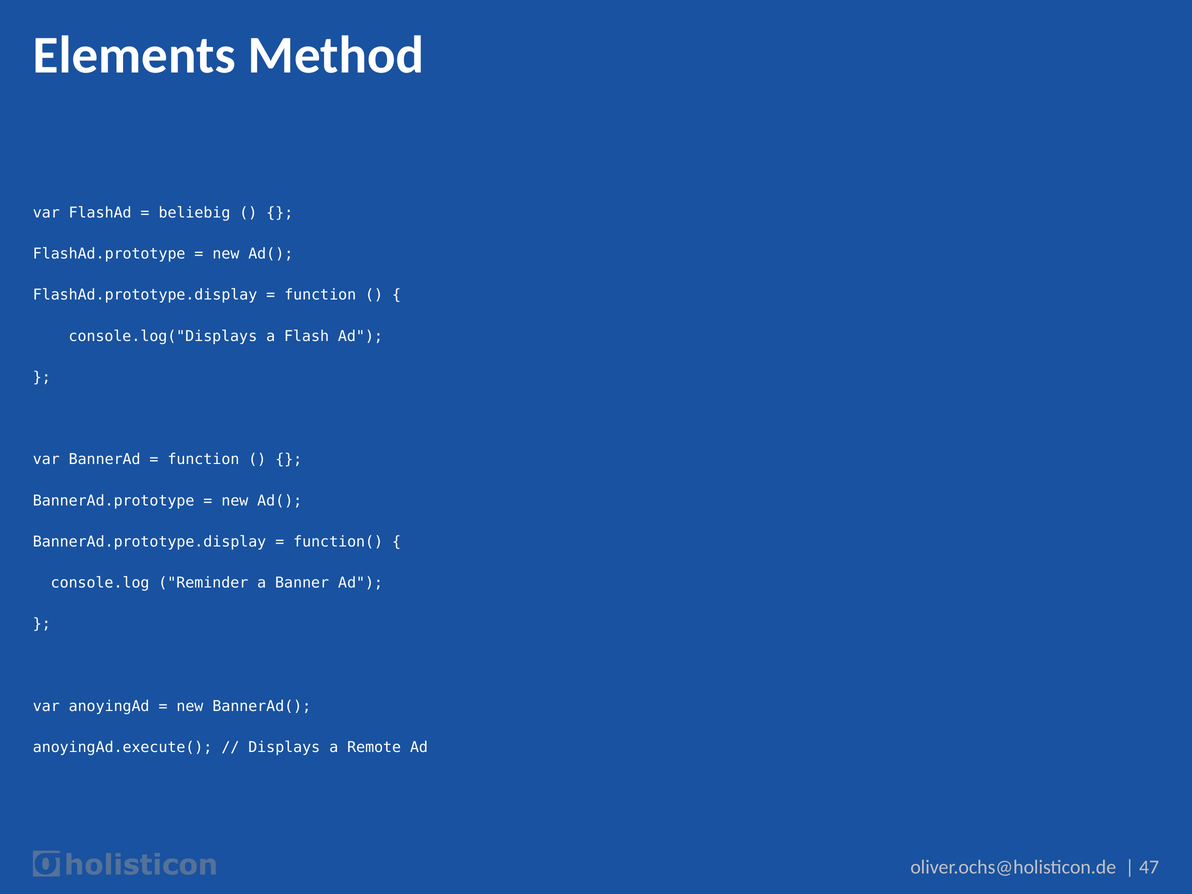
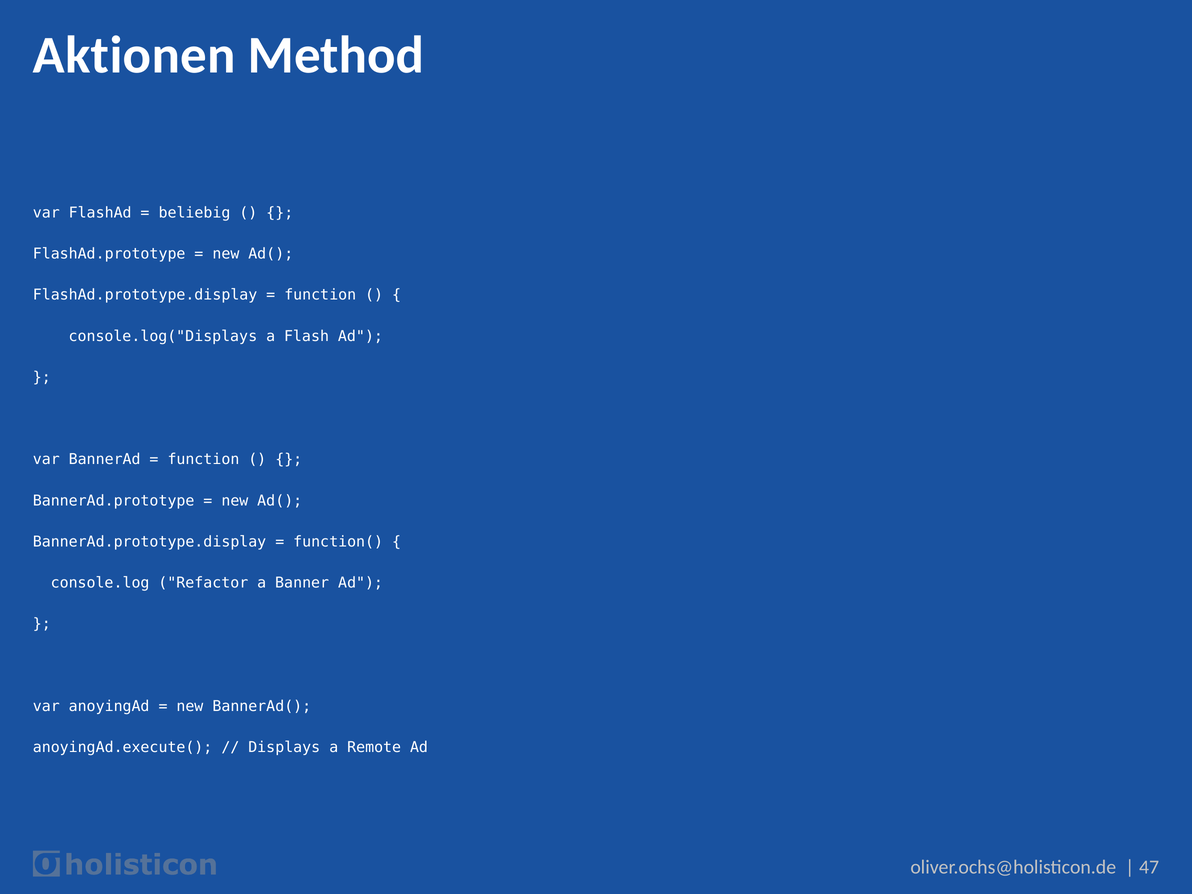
Elements: Elements -> Aktionen (134, 55)
Reminder: Reminder -> Refactor (203, 583)
